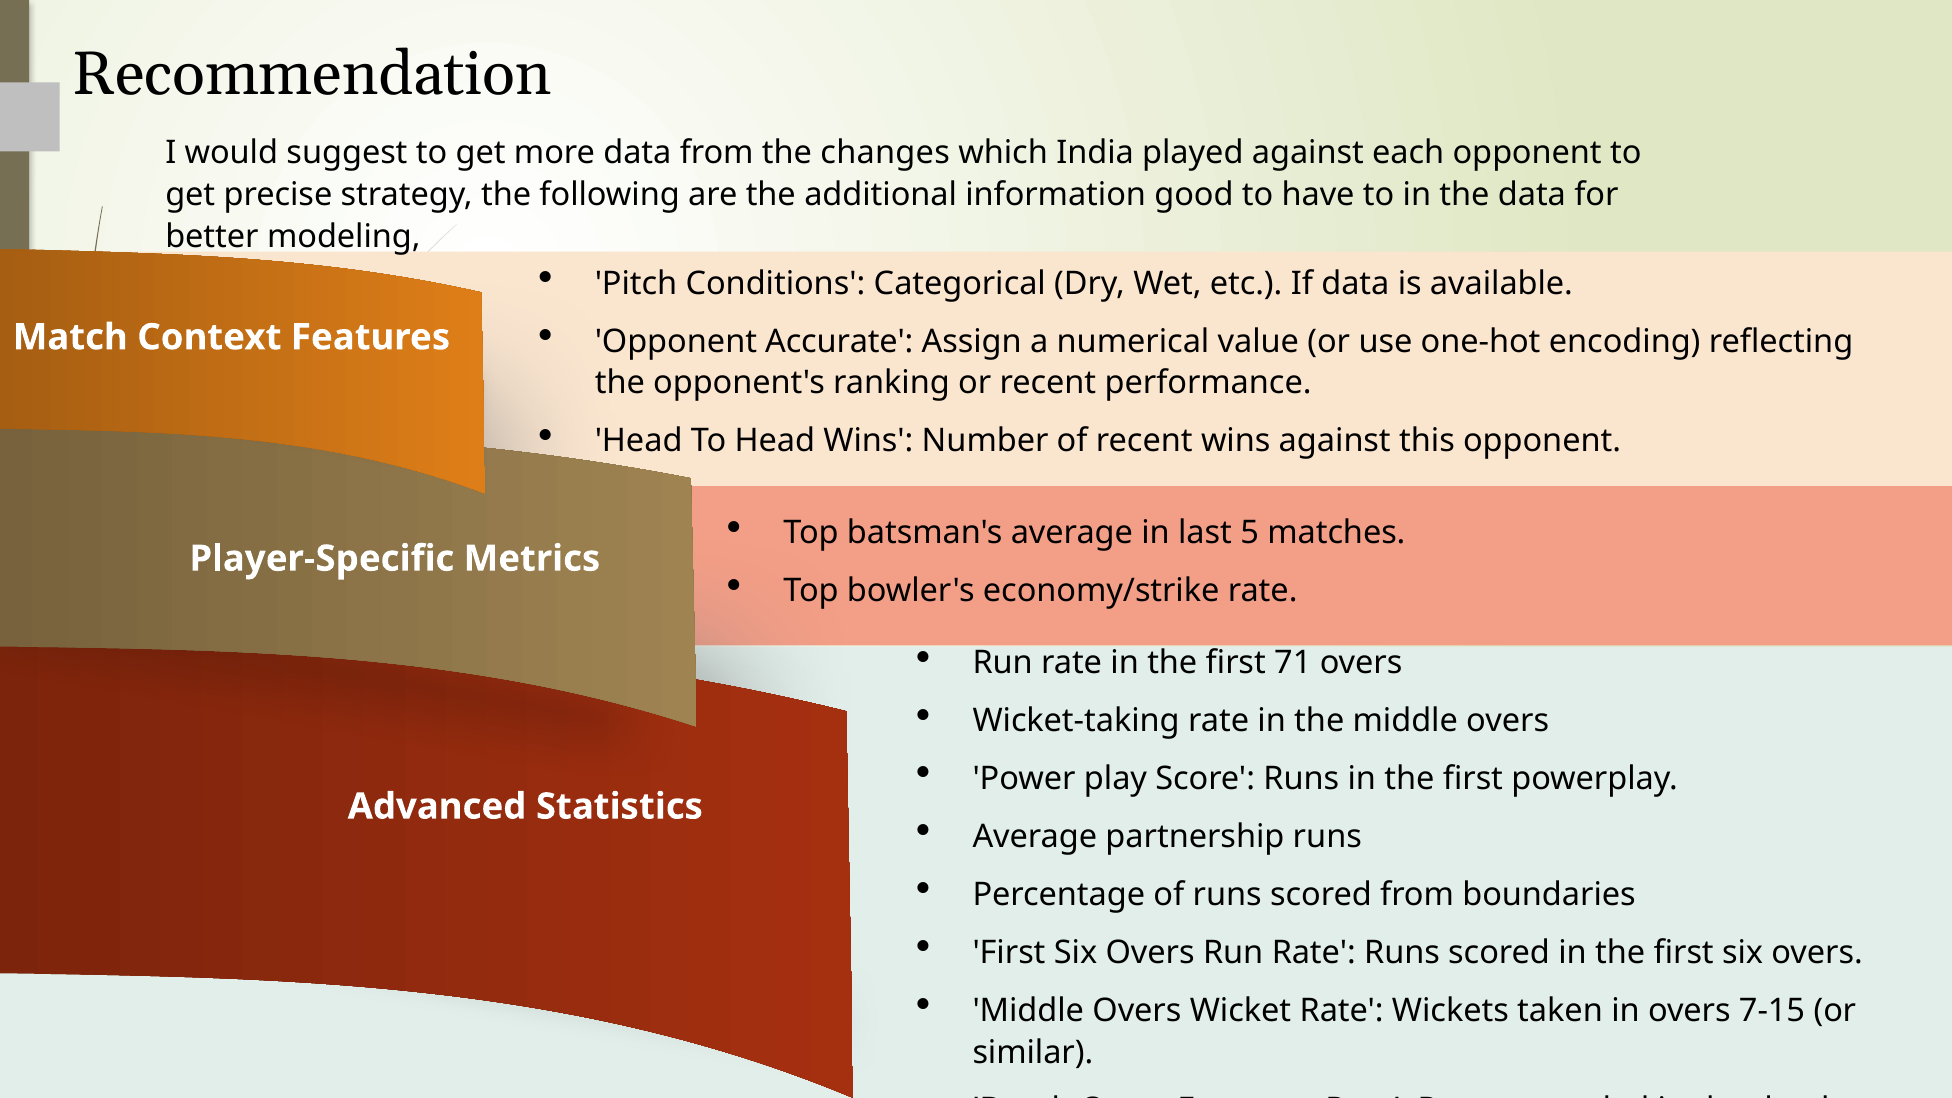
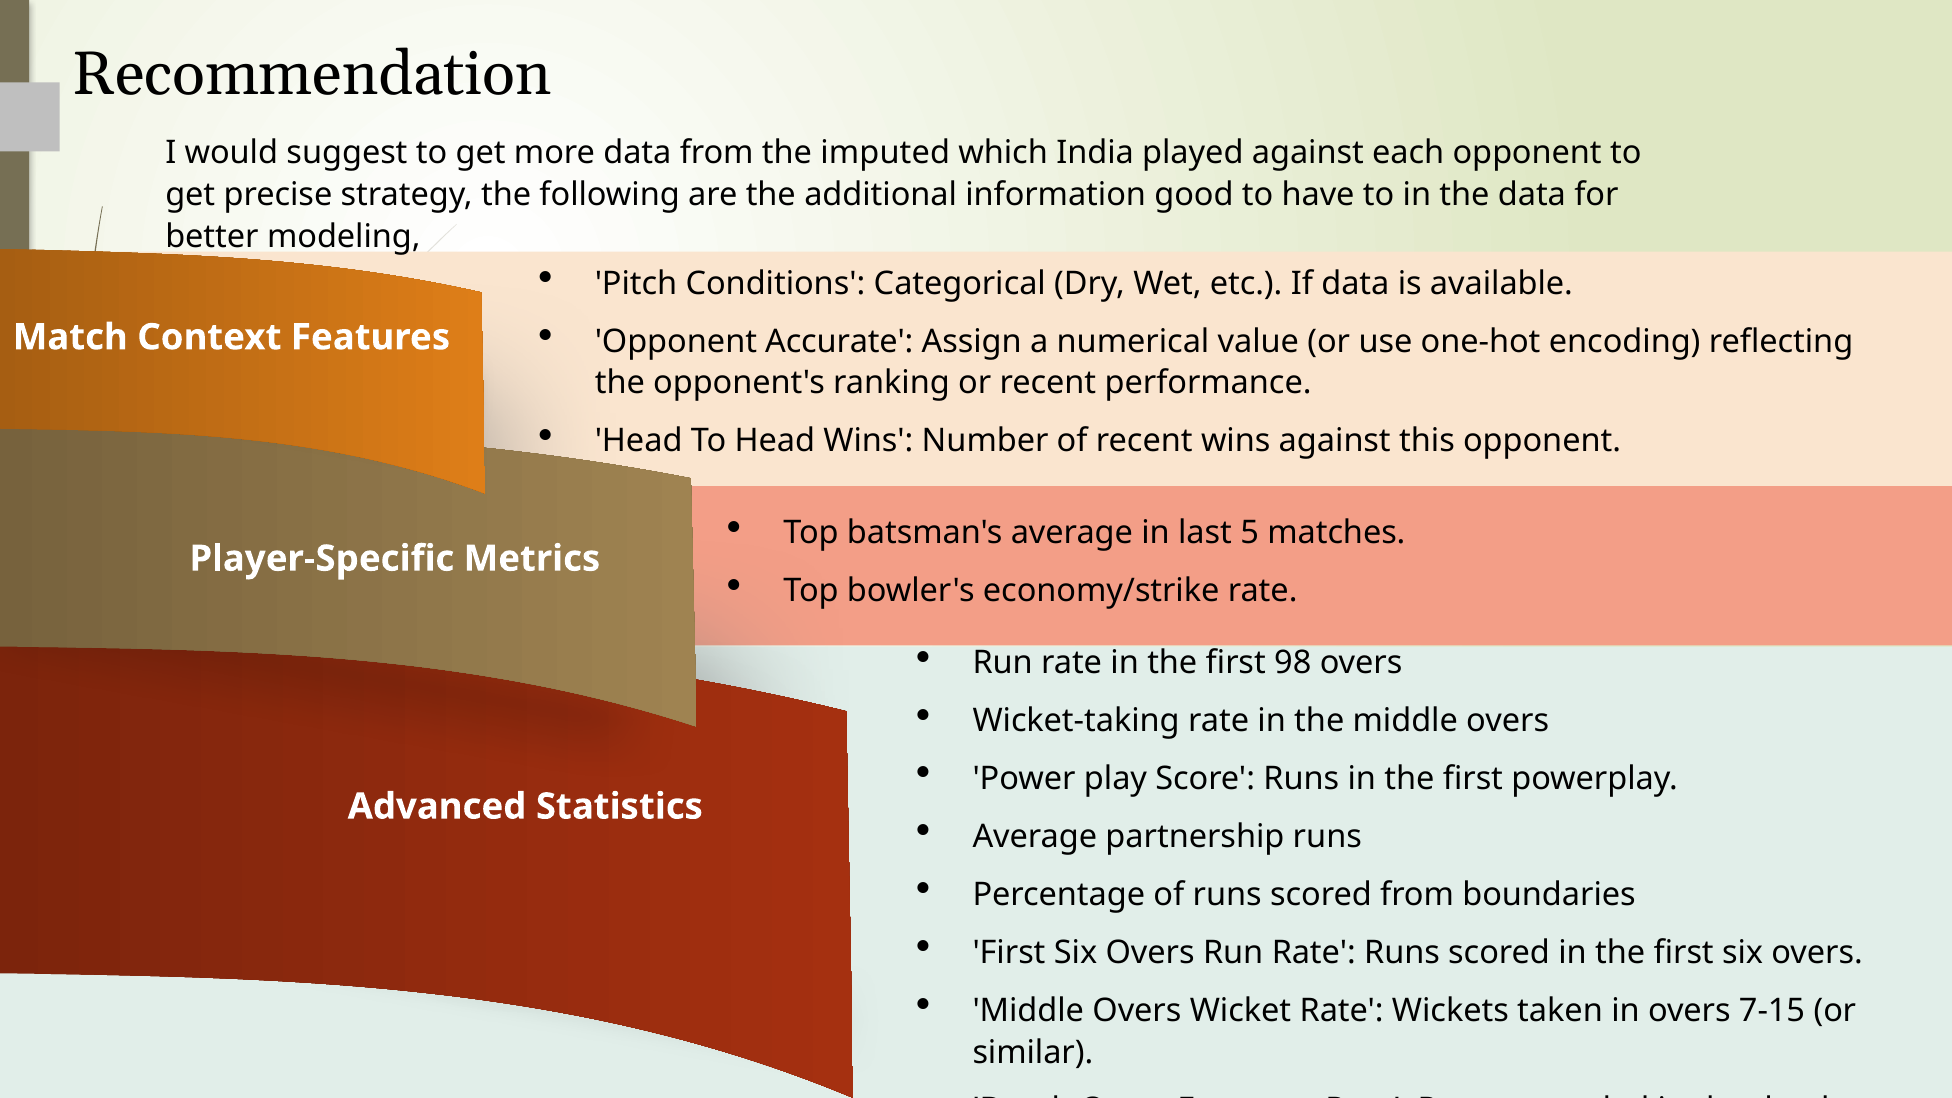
changes: changes -> imputed (885, 153)
71: 71 -> 98 (1293, 663)
